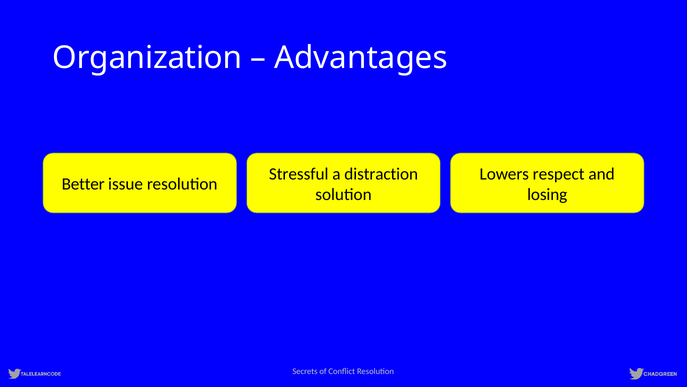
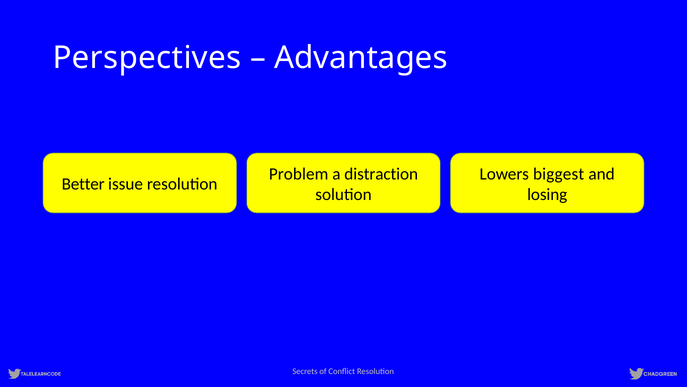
Organization: Organization -> Perspectives (147, 58)
Stressful: Stressful -> Problem (299, 174)
respect: respect -> biggest (559, 174)
